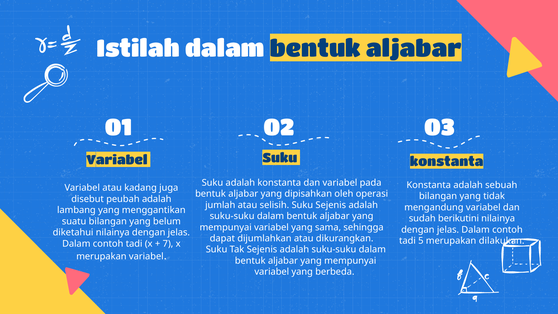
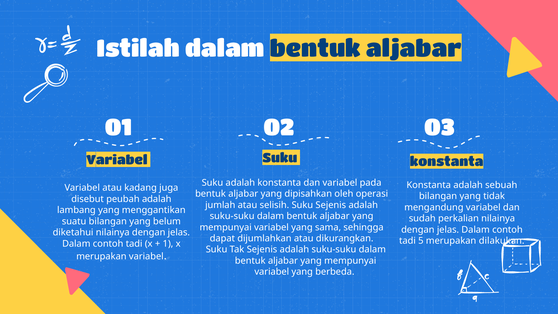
berikutini: berikutini -> perkalian (458, 218)
7: 7 -> 1 (168, 244)
